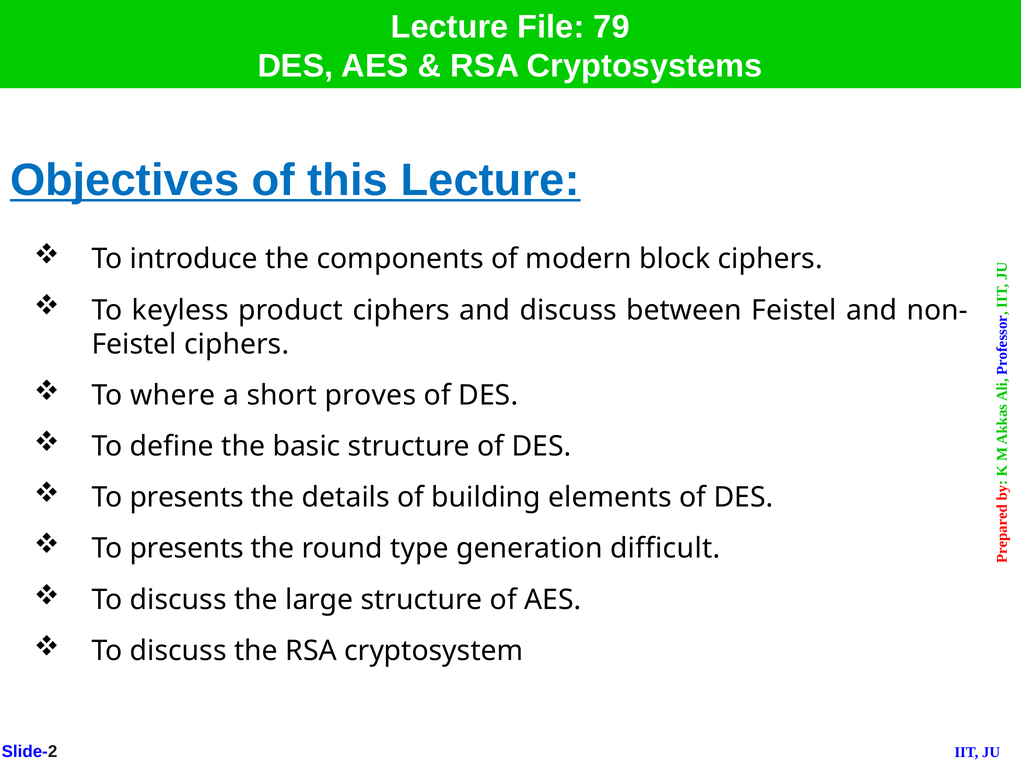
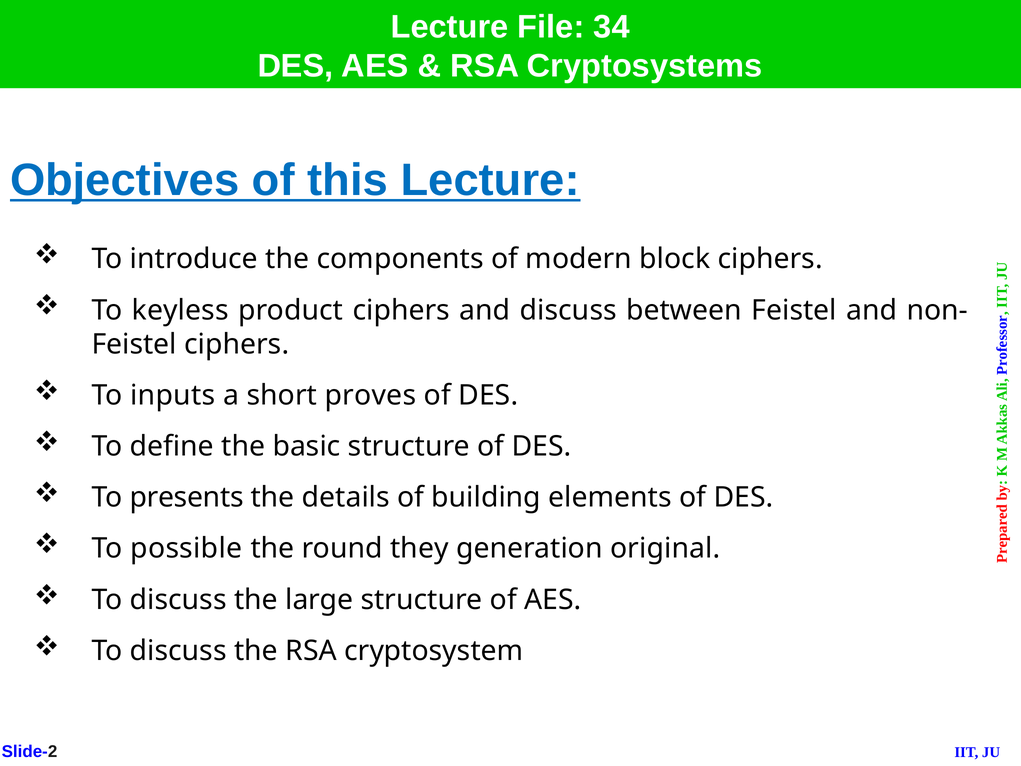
79: 79 -> 34 (612, 27)
where: where -> inputs (173, 395)
presents: presents -> possible (186, 548)
type: type -> they (419, 548)
difficult: difficult -> original (665, 548)
